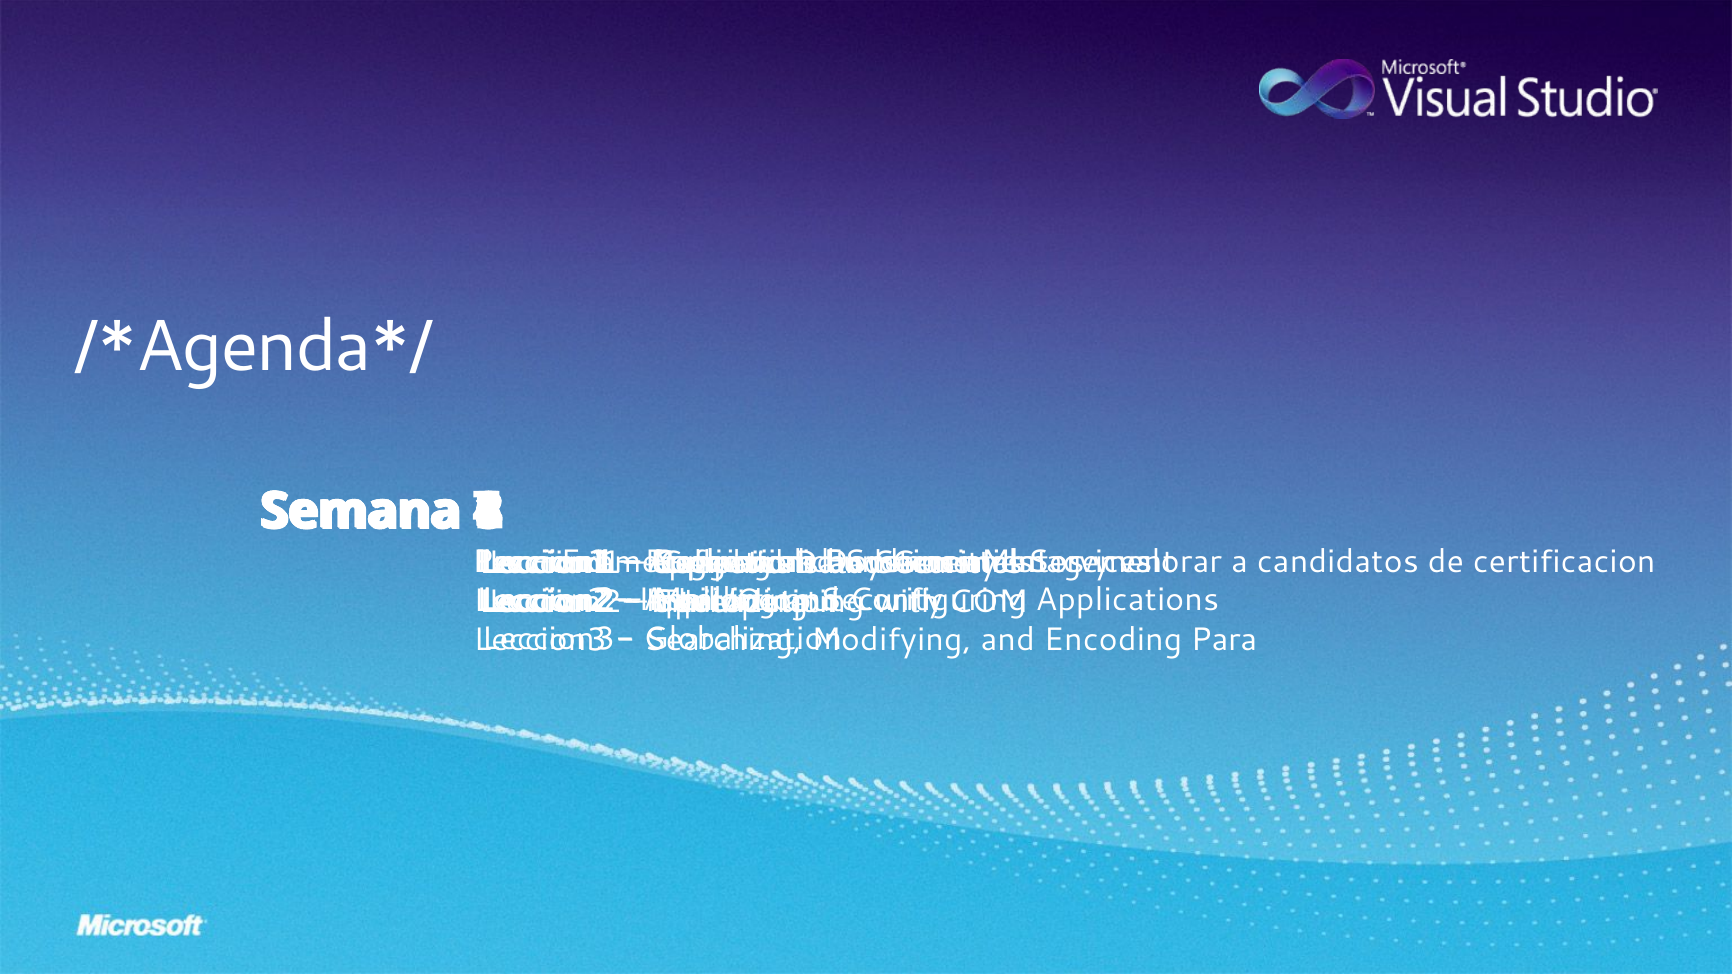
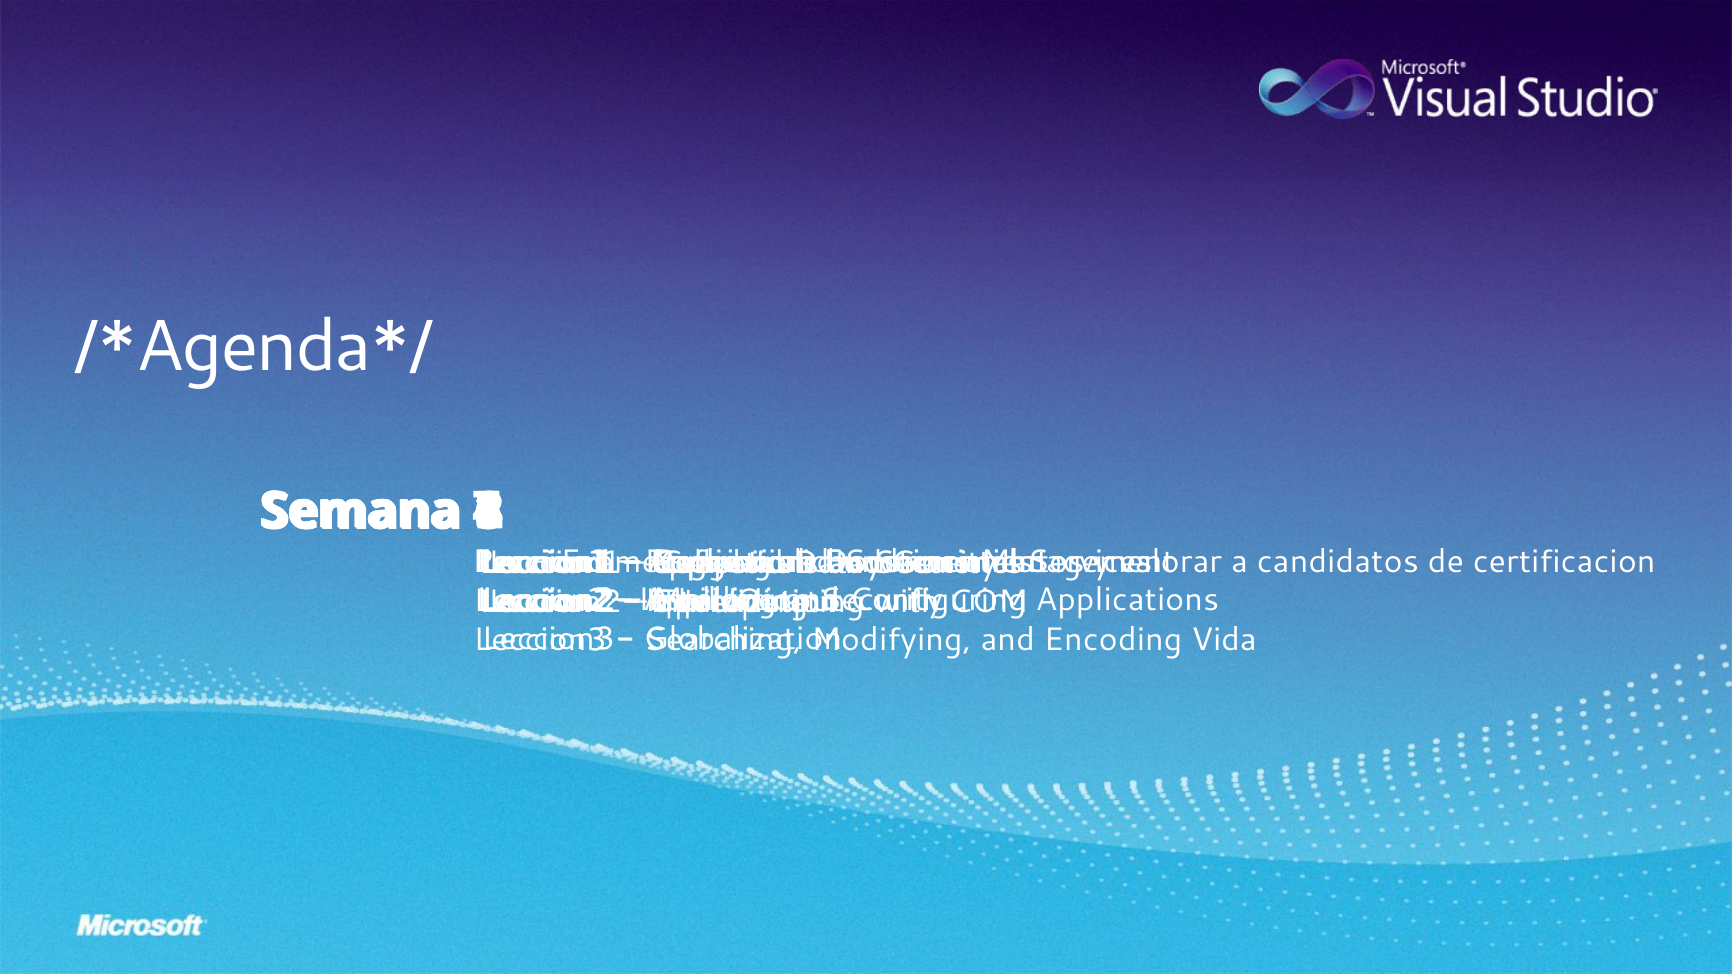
Encoding Para: Para -> Vida (1224, 640)
